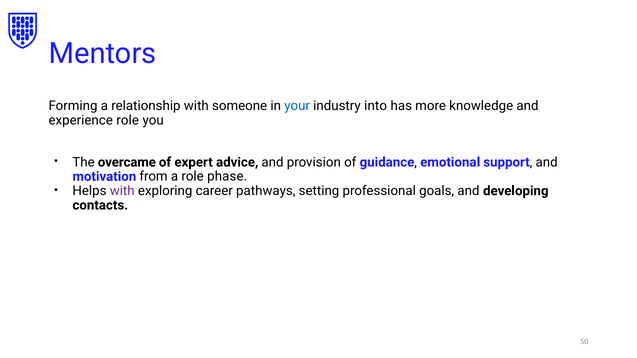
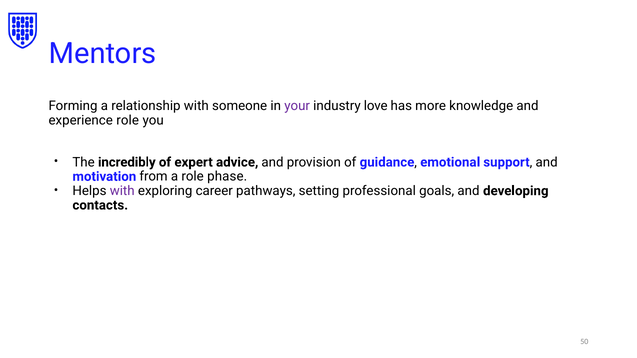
your colour: blue -> purple (297, 106)
into: into -> love (376, 106)
overcame: overcame -> incredibly (127, 162)
